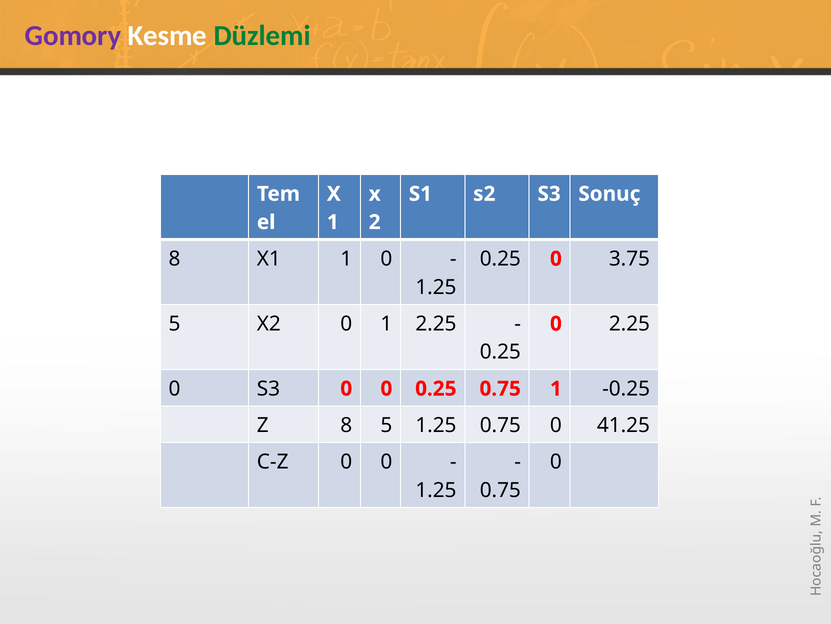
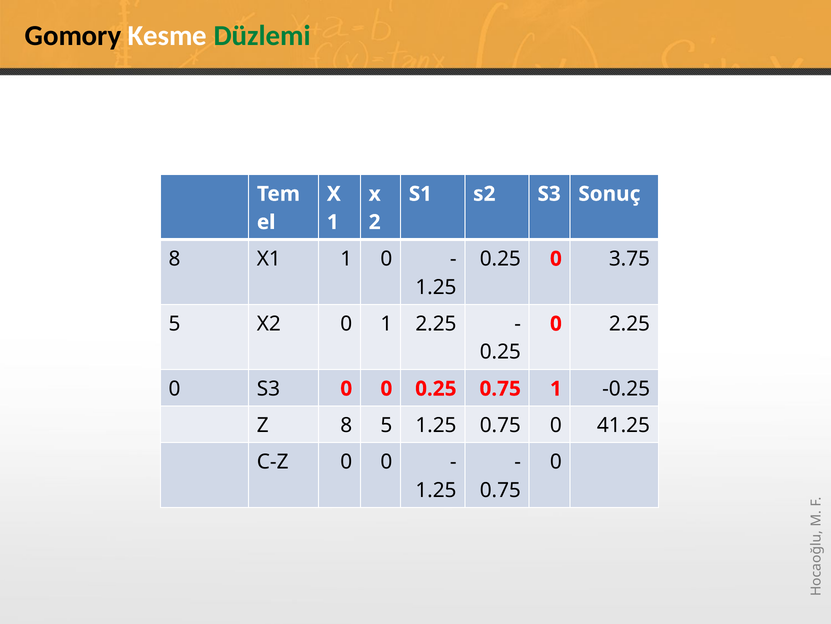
Gomory colour: purple -> black (73, 36)
